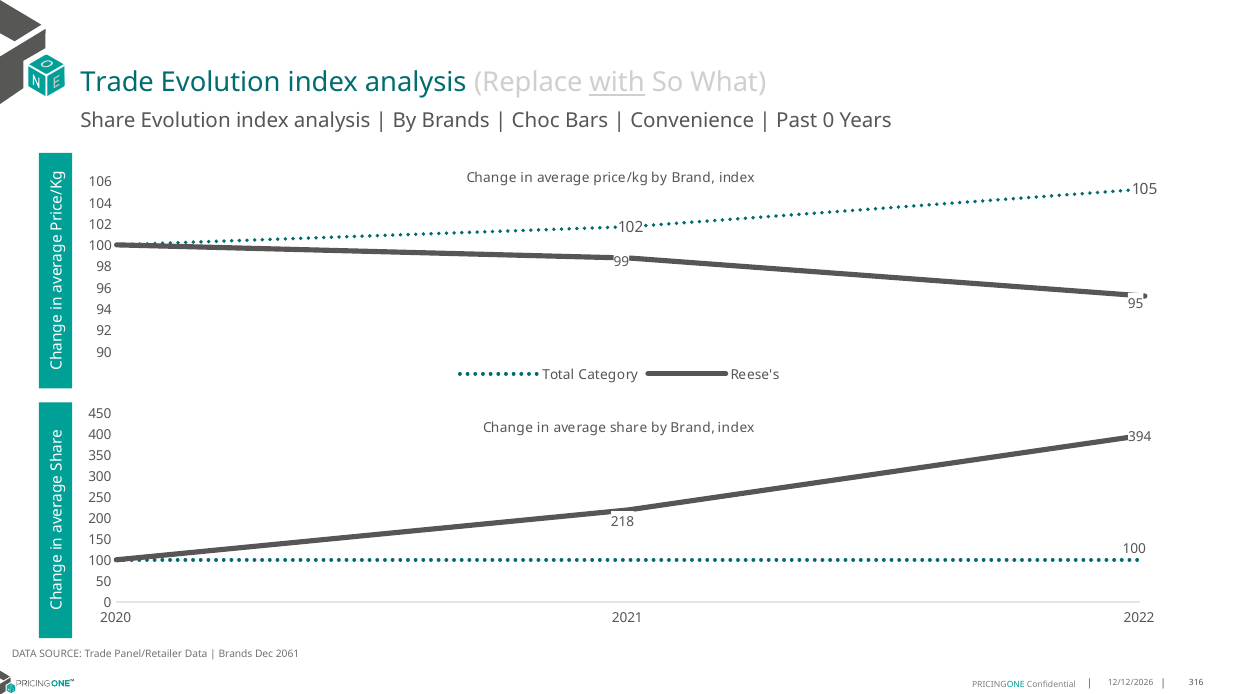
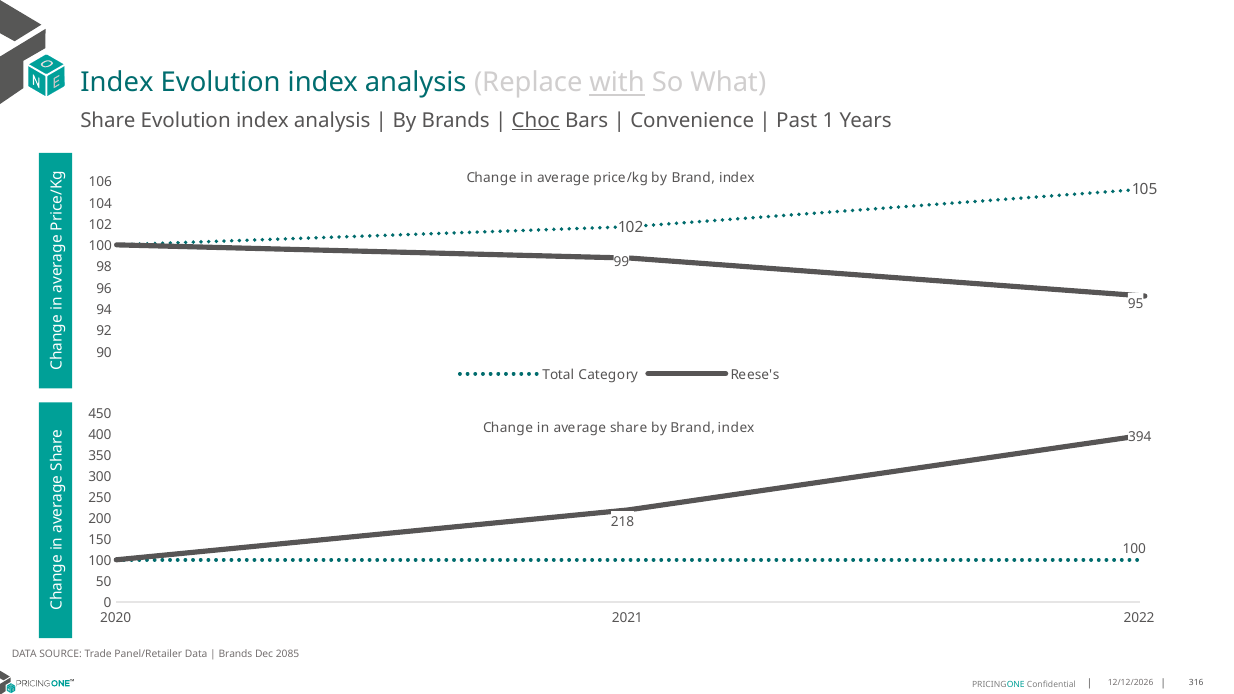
Trade: Trade -> Index (117, 83)
Choc underline: none -> present (536, 120)
Past 0: 0 -> 1 (829, 120)
2061: 2061 -> 2085 (288, 654)
